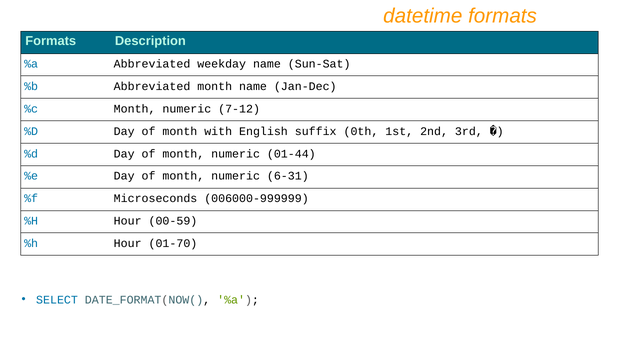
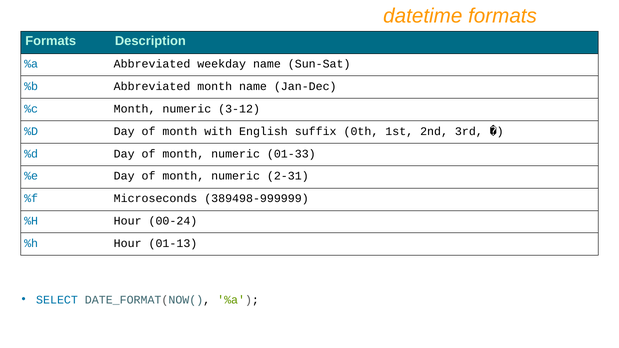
7-12: 7-12 -> 3-12 (239, 109)
01-44: 01-44 -> 01-33 (291, 154)
6-31: 6-31 -> 2-31 (288, 176)
006000-999999: 006000-999999 -> 389498-999999 (256, 199)
00-59: 00-59 -> 00-24 (173, 221)
01-70: 01-70 -> 01-13 (173, 244)
